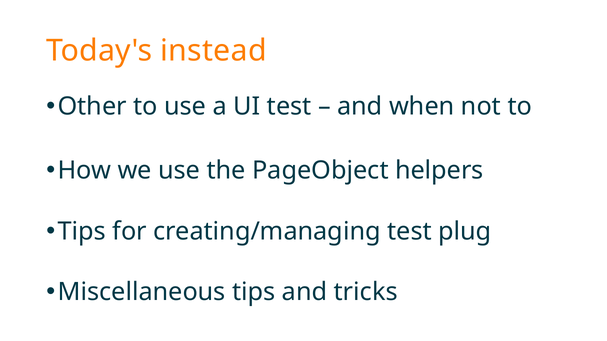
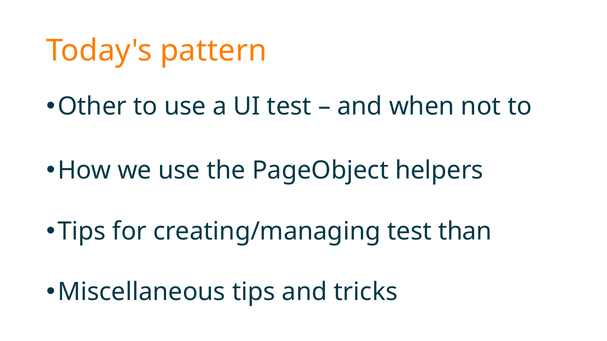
instead: instead -> pattern (214, 51)
plug: plug -> than (465, 232)
